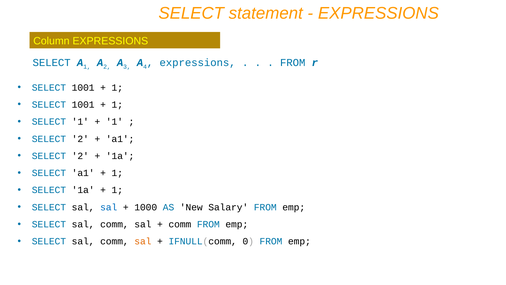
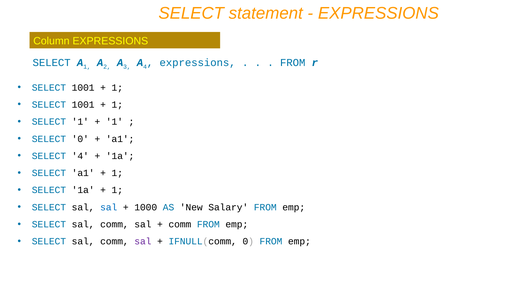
2: 2 -> 0 (80, 139)
2: 2 -> 4 (80, 156)
sal colour: orange -> purple (143, 241)
